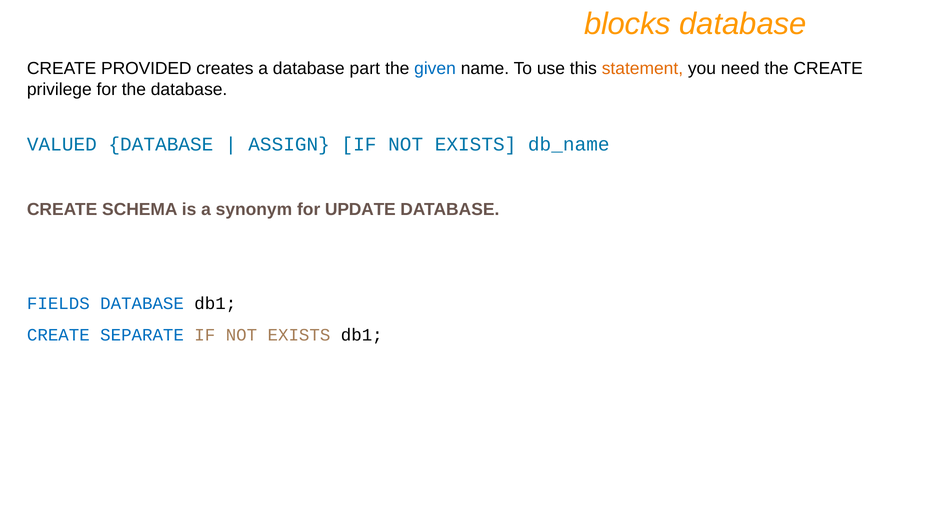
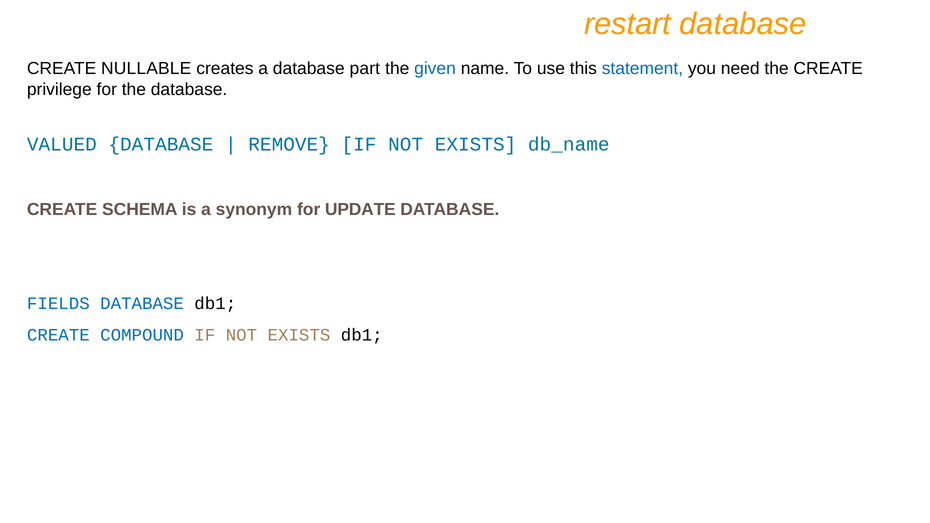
blocks: blocks -> restart (628, 24)
PROVIDED: PROVIDED -> NULLABLE (146, 69)
statement colour: orange -> blue (642, 69)
ASSIGN: ASSIGN -> REMOVE (289, 145)
SEPARATE: SEPARATE -> COMPOUND (142, 335)
